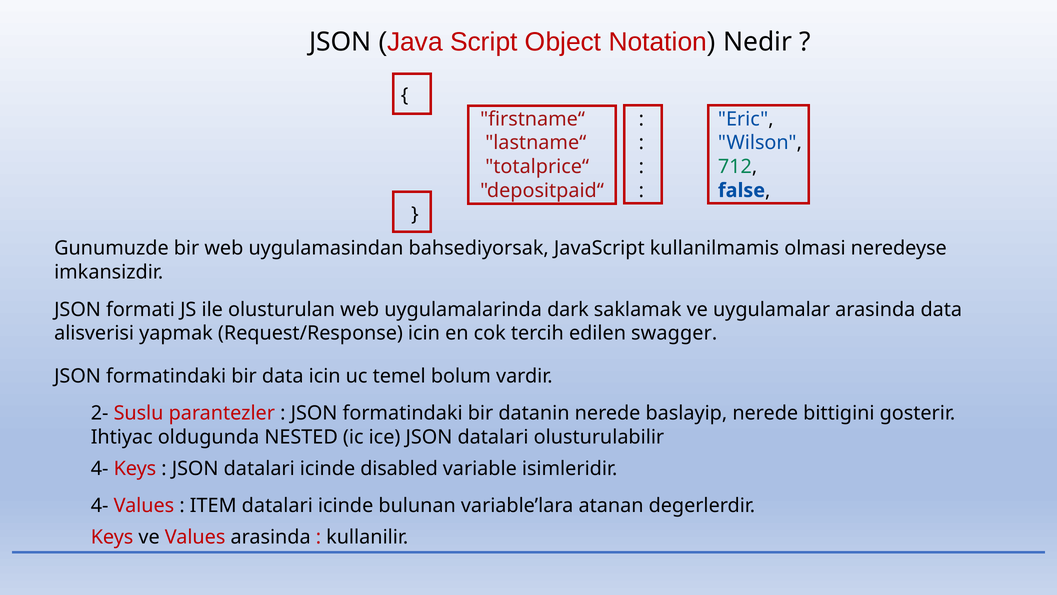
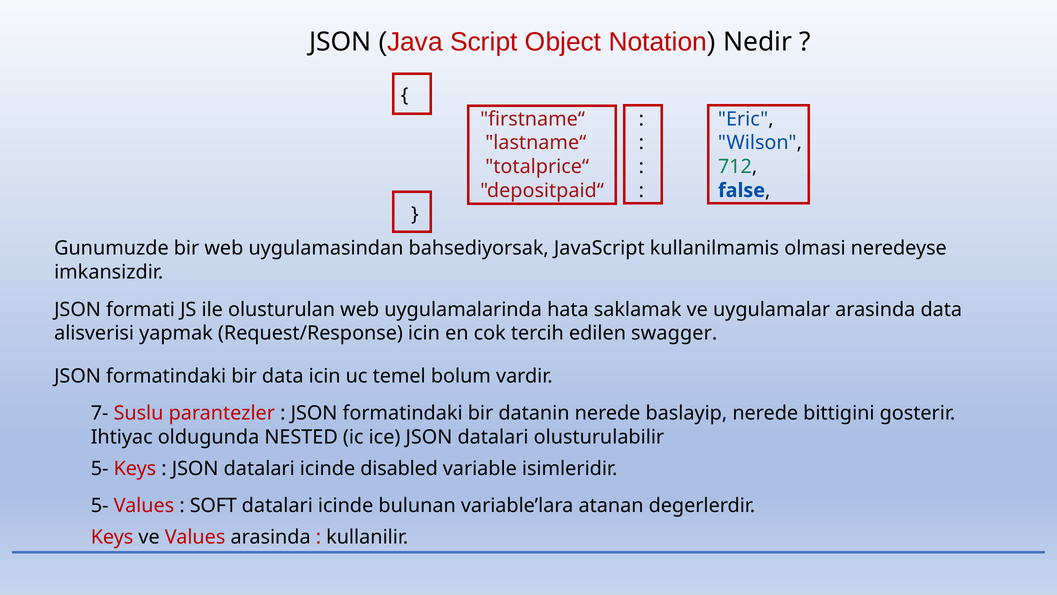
dark: dark -> hata (568, 309)
2-: 2- -> 7- (100, 413)
4-: 4- -> 5- (100, 468)
4-: 4- -> 5- (100, 505)
ITEM: ITEM -> SOFT (213, 505)
